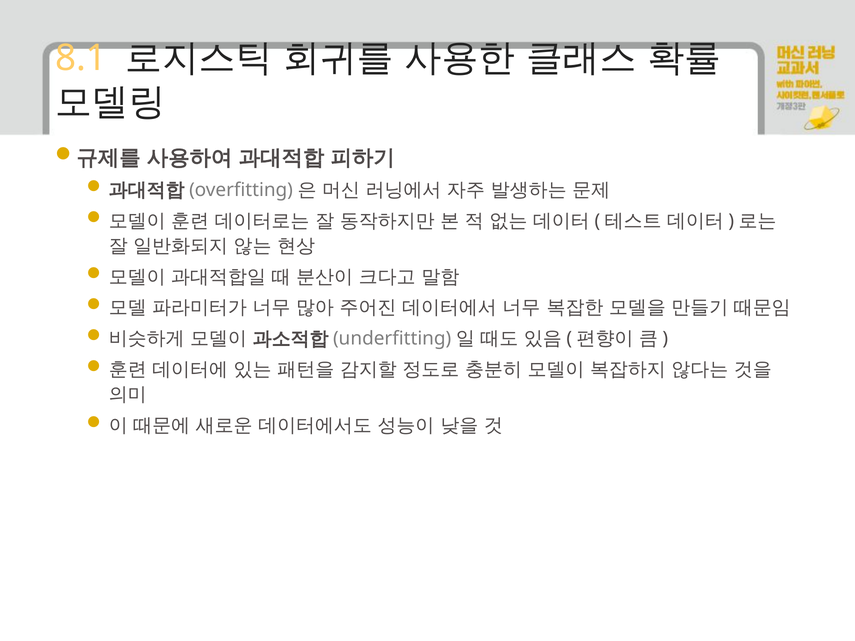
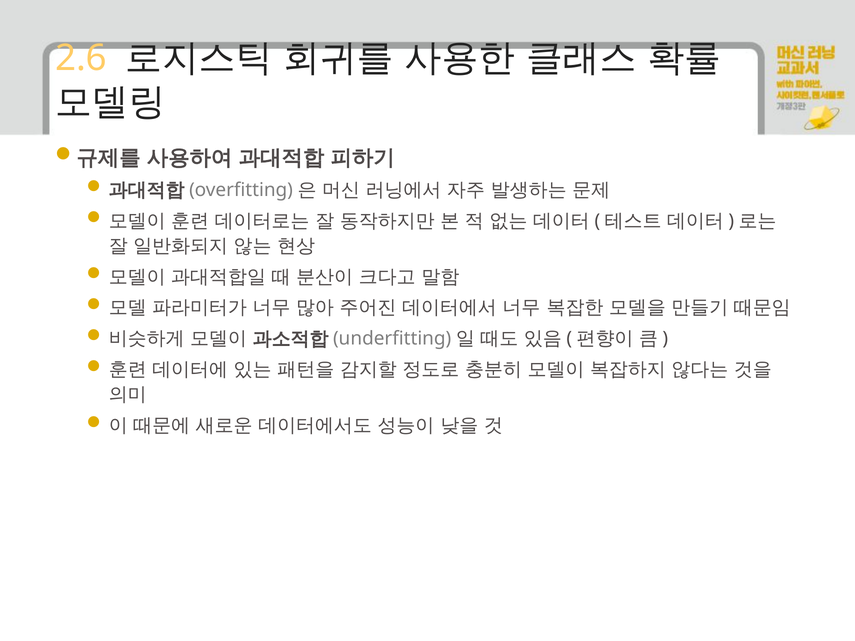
8.1: 8.1 -> 2.6 (81, 58)
